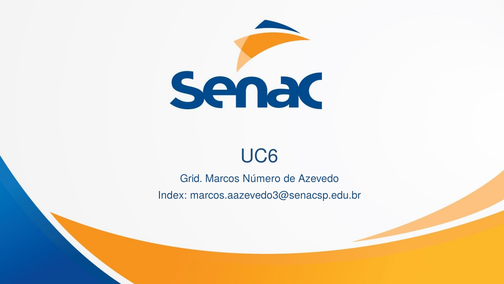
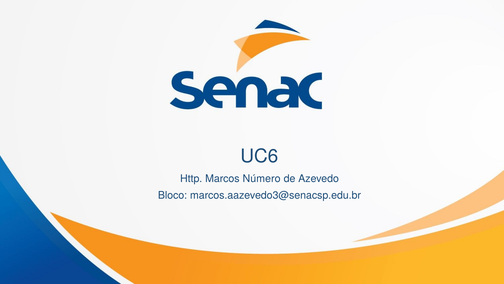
Grid: Grid -> Http (191, 178)
Index: Index -> Bloco (173, 195)
